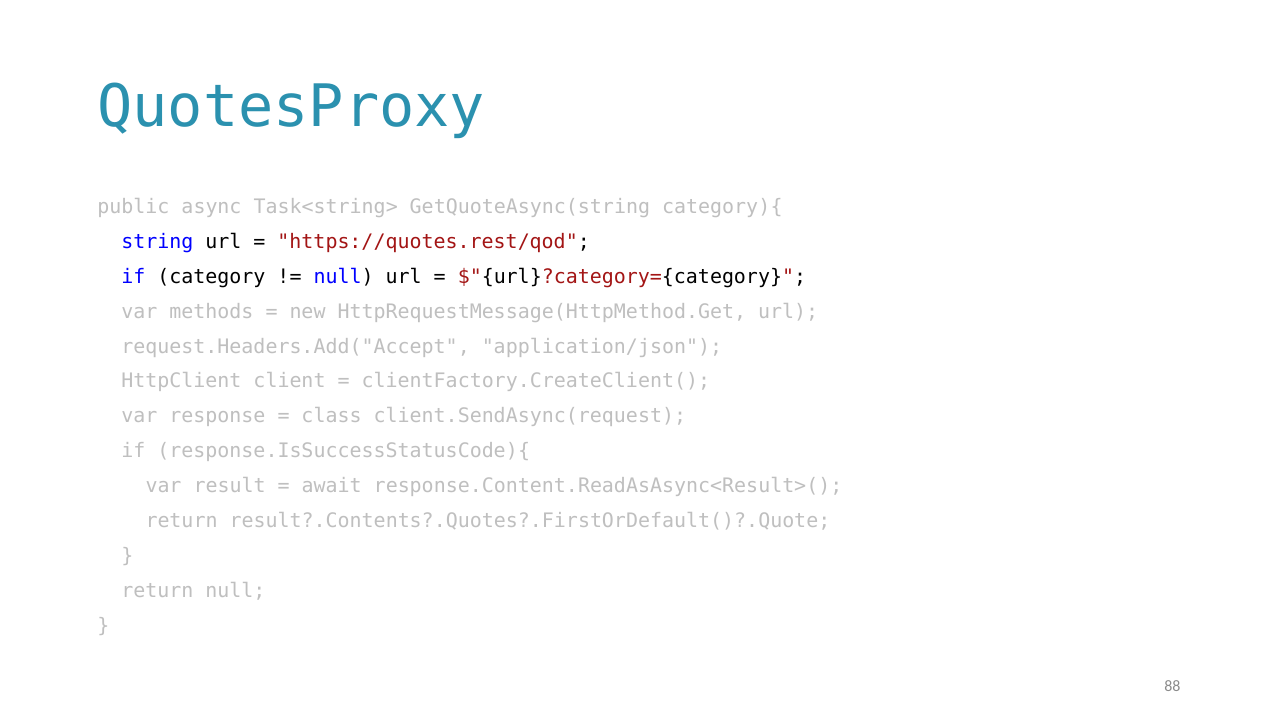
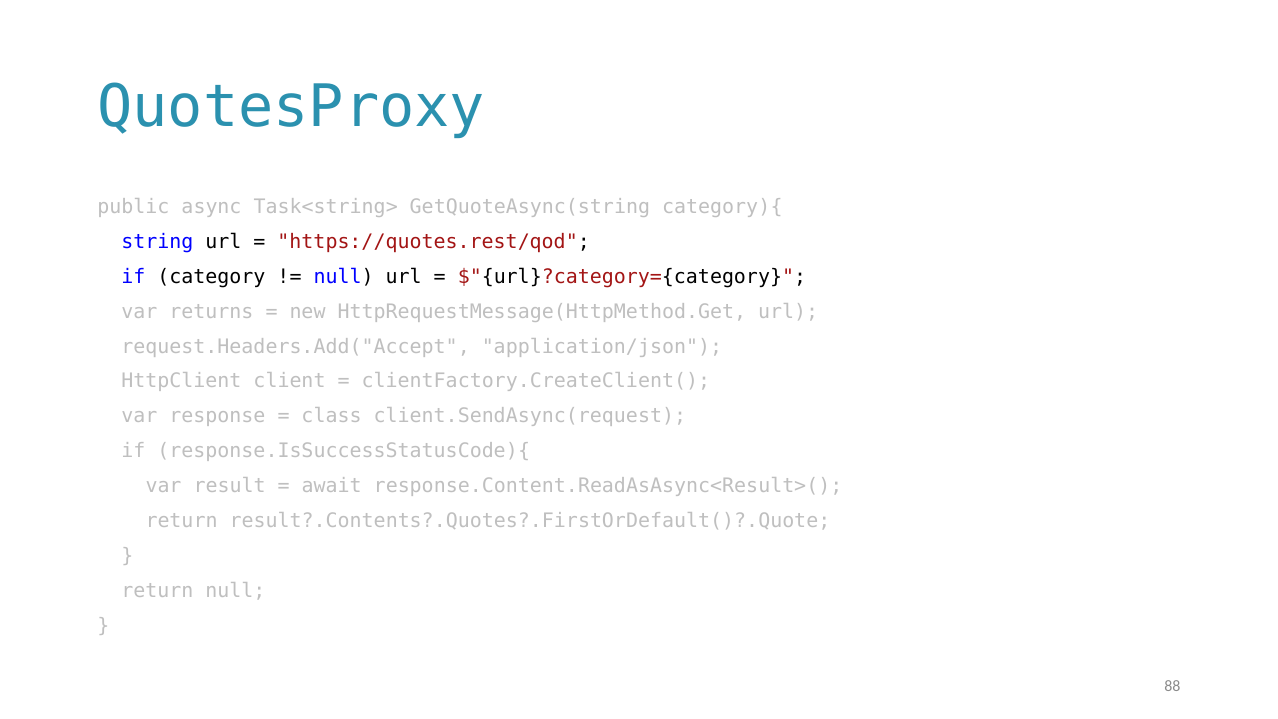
methods: methods -> returns (211, 312)
